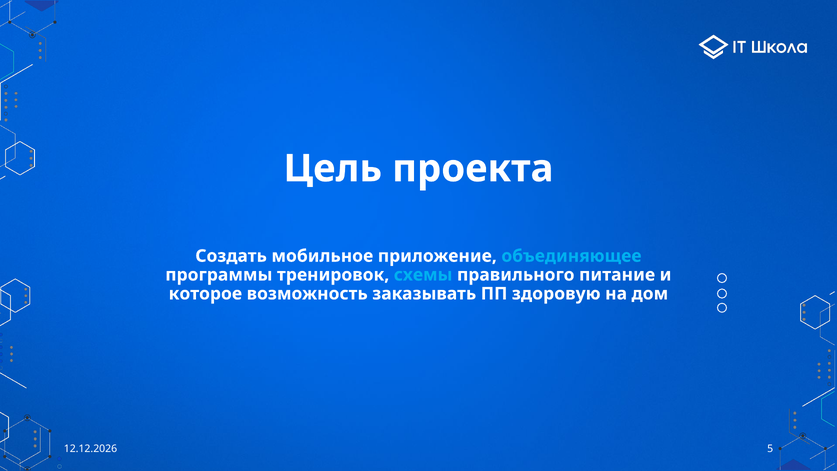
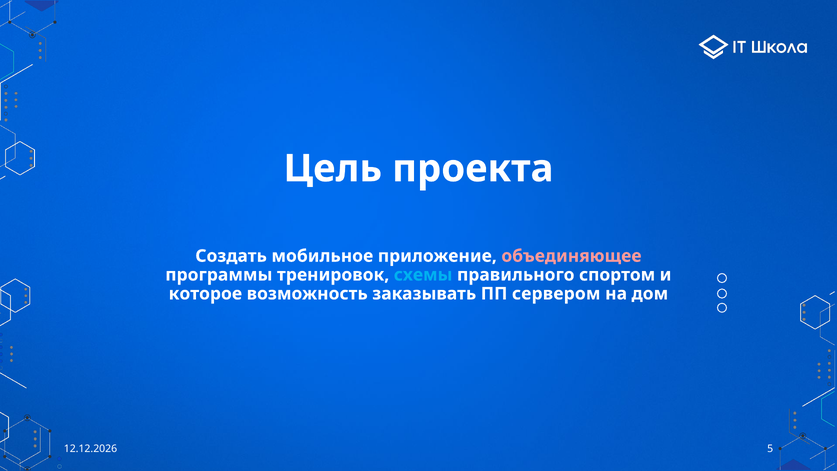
объединяющее colour: light blue -> pink (571, 256)
питание: питание -> спортом (617, 275)
здоровую: здоровую -> сервером (556, 294)
